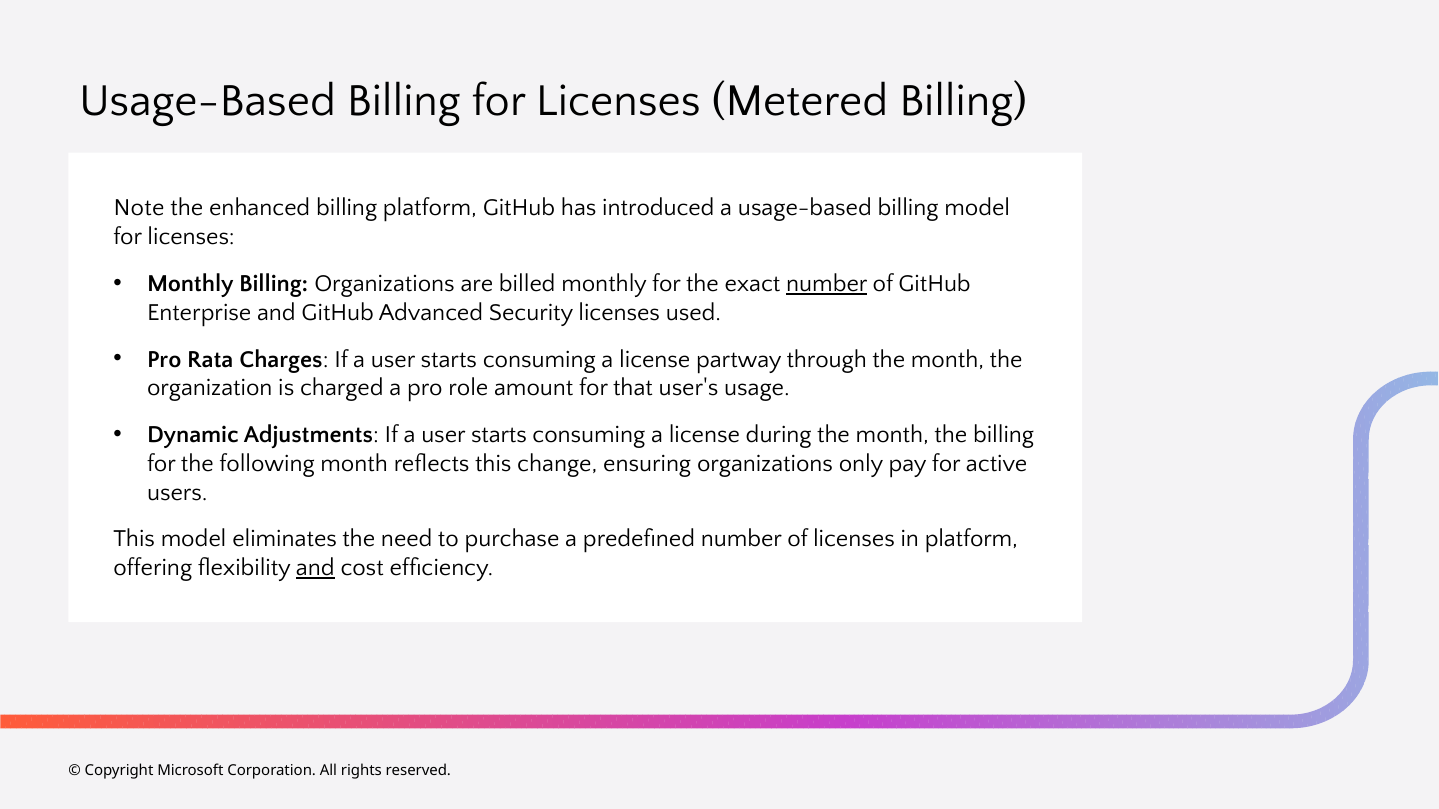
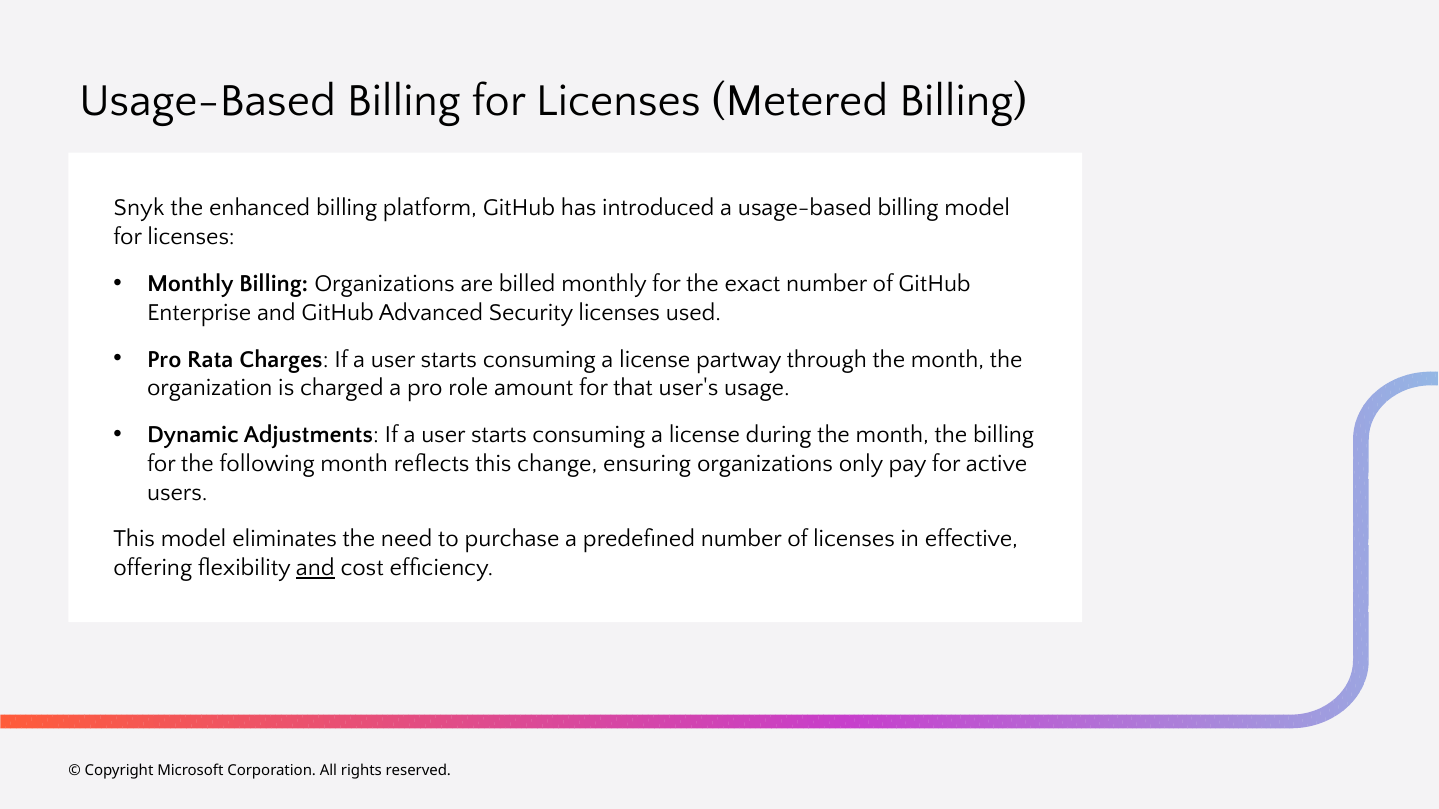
Note: Note -> Snyk (139, 208)
number underline: present -> none (827, 284)
in platform: platform -> effective (971, 539)
